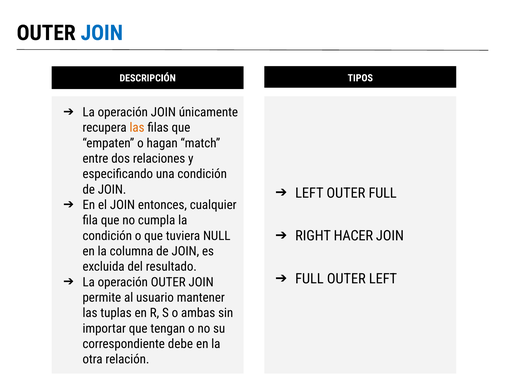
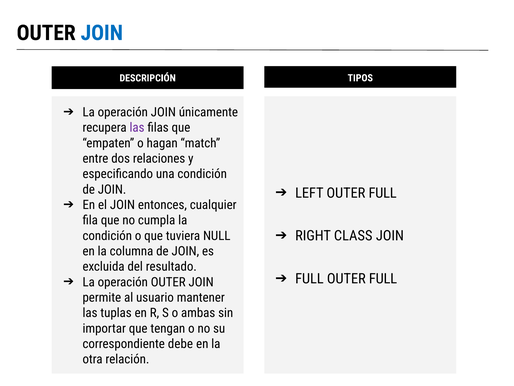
las colour: orange -> purple (137, 128)
HACER: HACER -> CLASS (353, 236)
FULL OUTER LEFT: LEFT -> FULL (383, 278)
